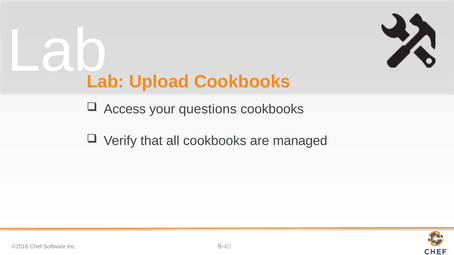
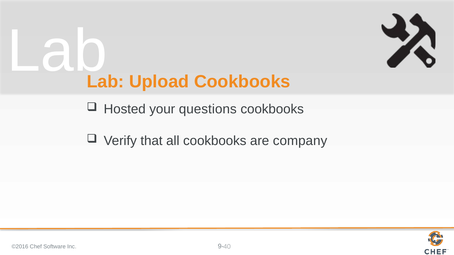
Access: Access -> Hosted (125, 109)
managed: managed -> company (300, 141)
